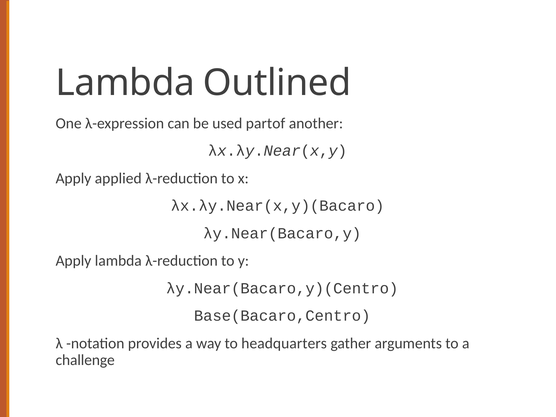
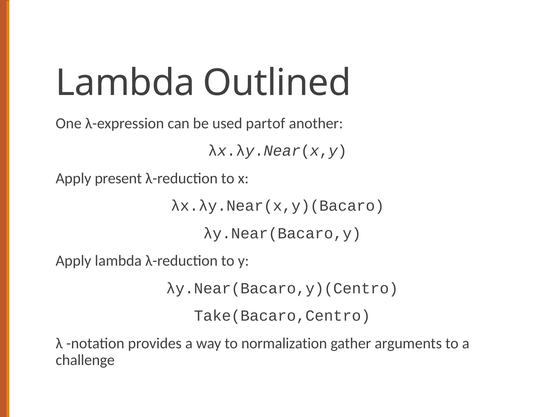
applied: applied -> present (118, 178)
Base(Bacaro,Centro: Base(Bacaro,Centro -> Take(Bacaro,Centro (282, 316)
headquarters: headquarters -> normalization (284, 343)
